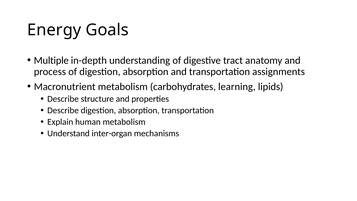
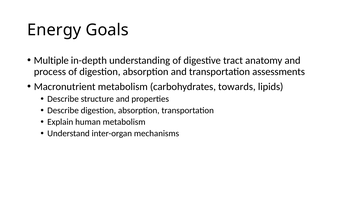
assignments: assignments -> assessments (279, 72)
learning: learning -> towards (237, 87)
